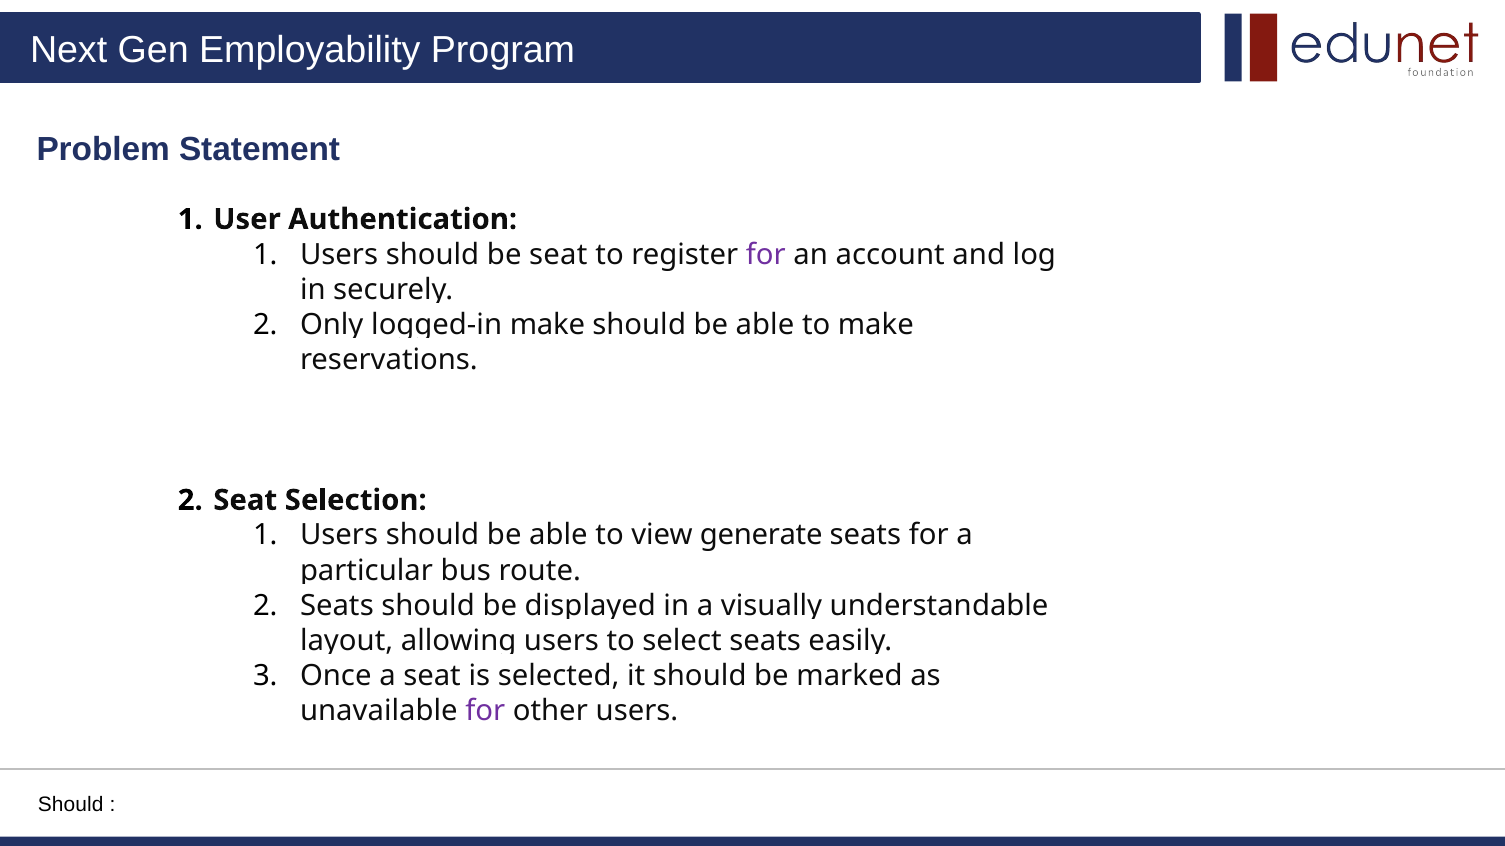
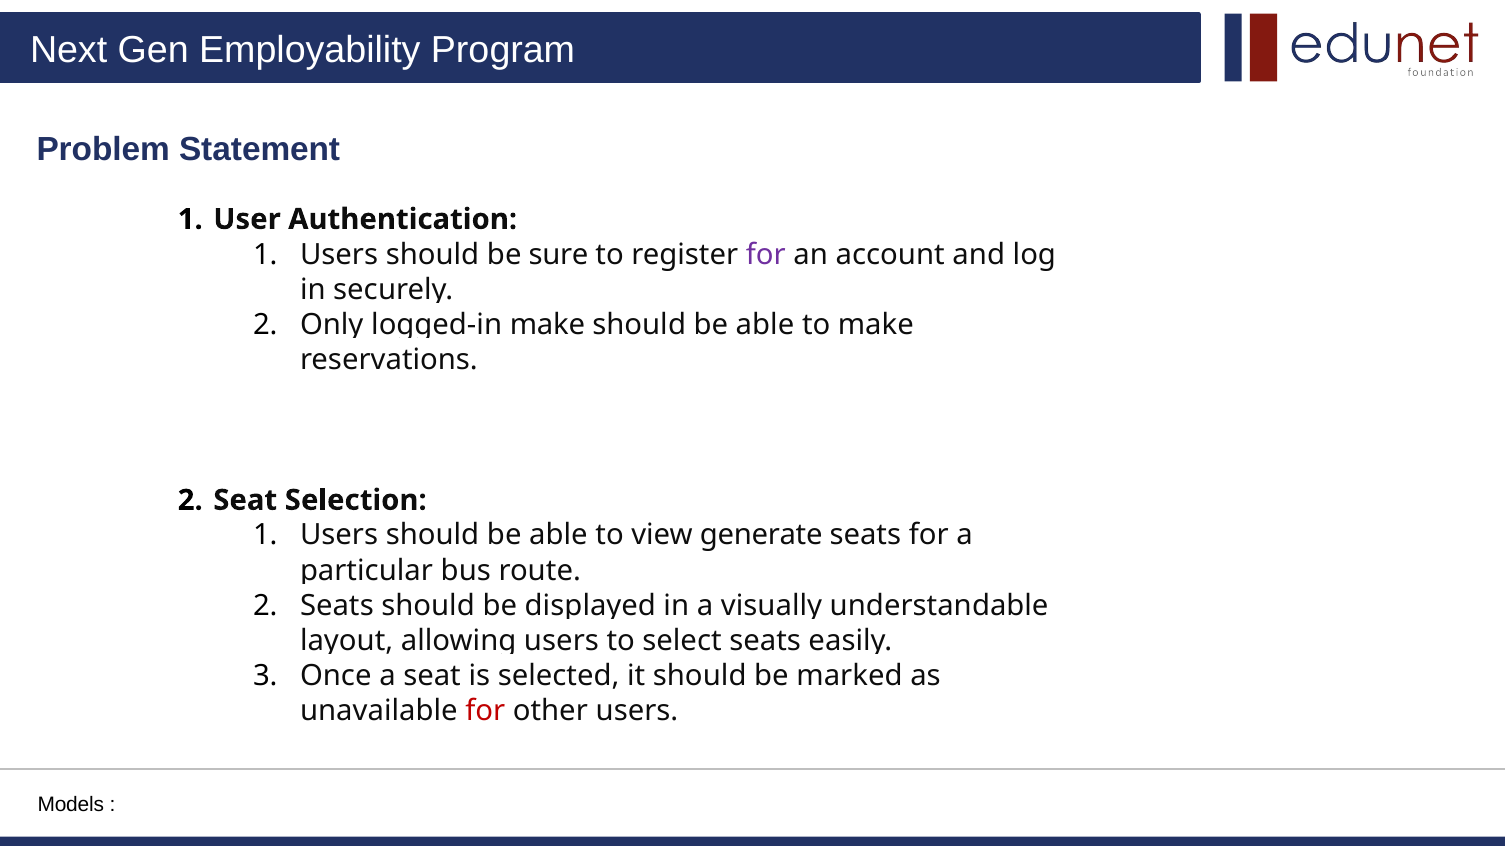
be seat: seat -> sure (559, 255)
for colour: purple -> red (485, 711)
Should: Should -> Models (71, 805)
